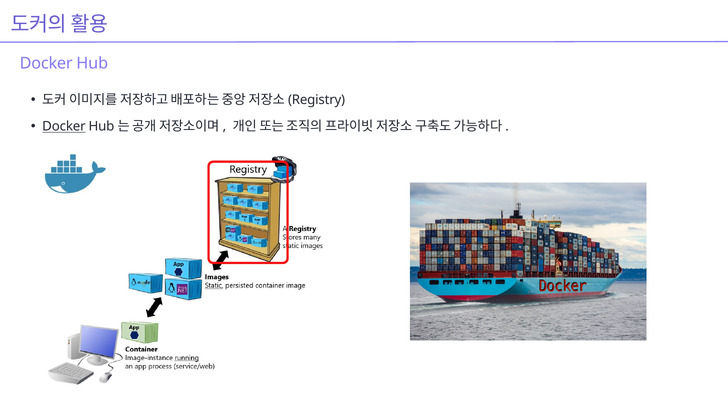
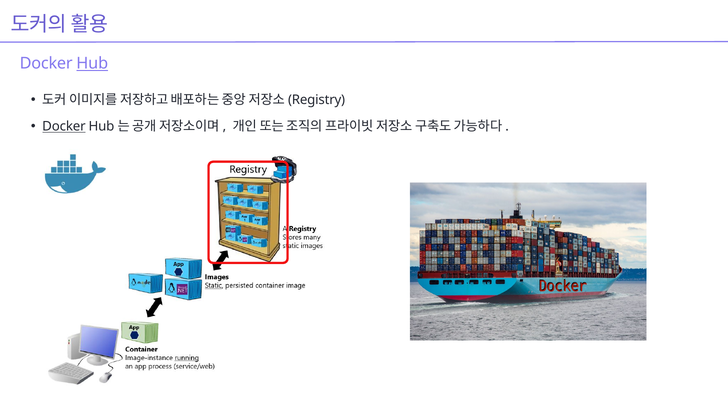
Hub underline: none -> present (92, 63)
